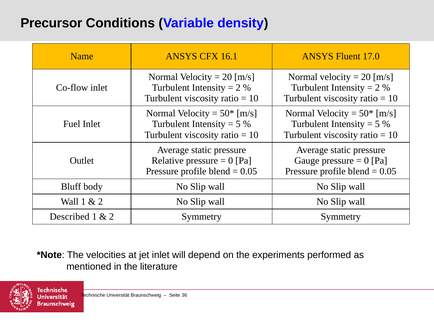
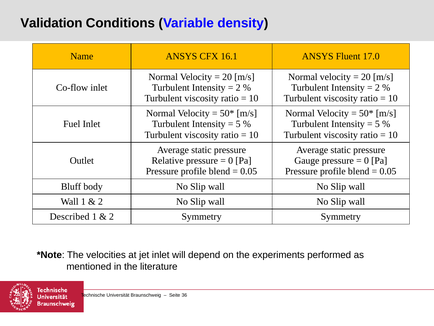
Precursor: Precursor -> Validation (51, 23)
